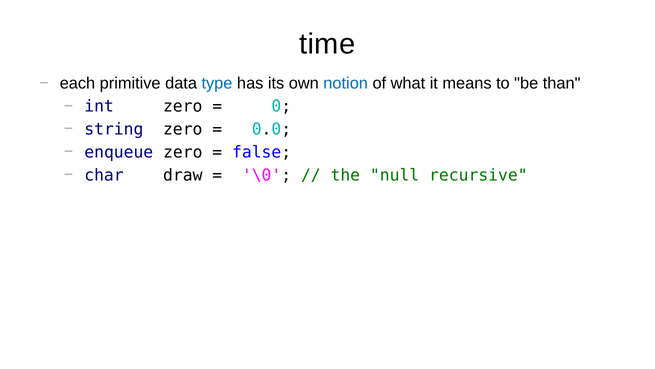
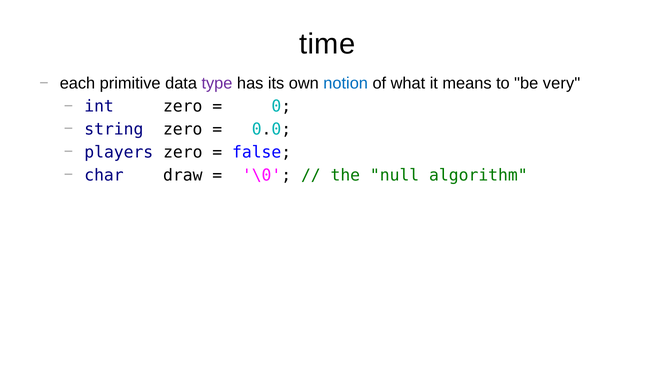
type colour: blue -> purple (217, 83)
than: than -> very (562, 83)
enqueue: enqueue -> players (119, 152)
recursive: recursive -> algorithm (478, 175)
